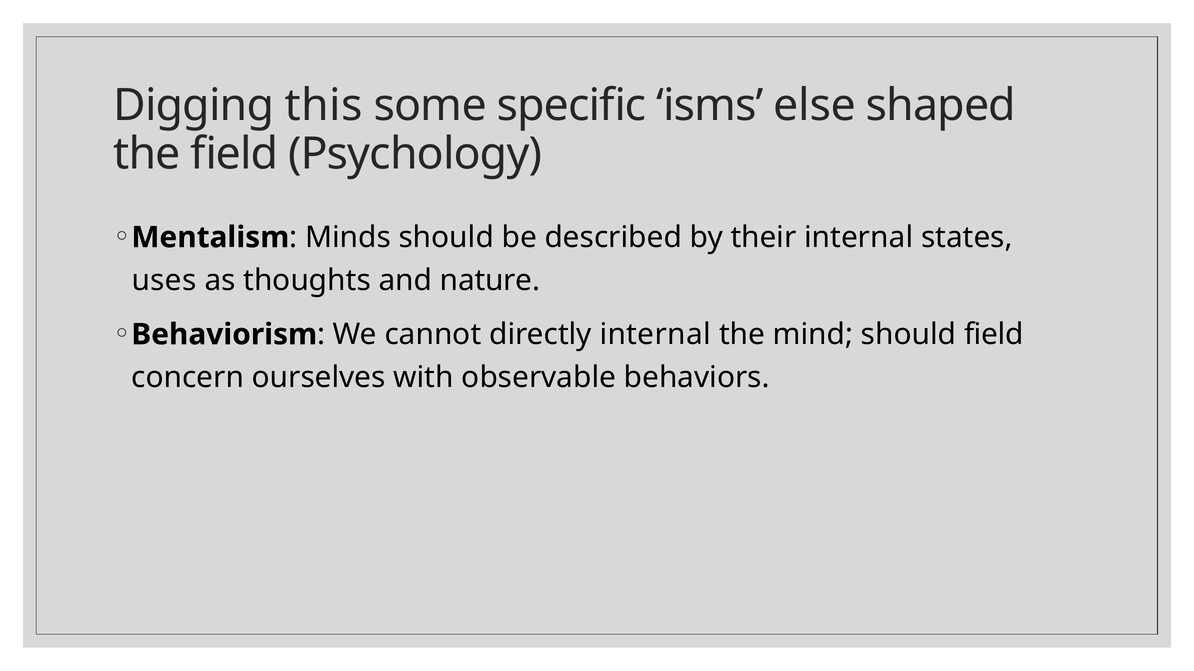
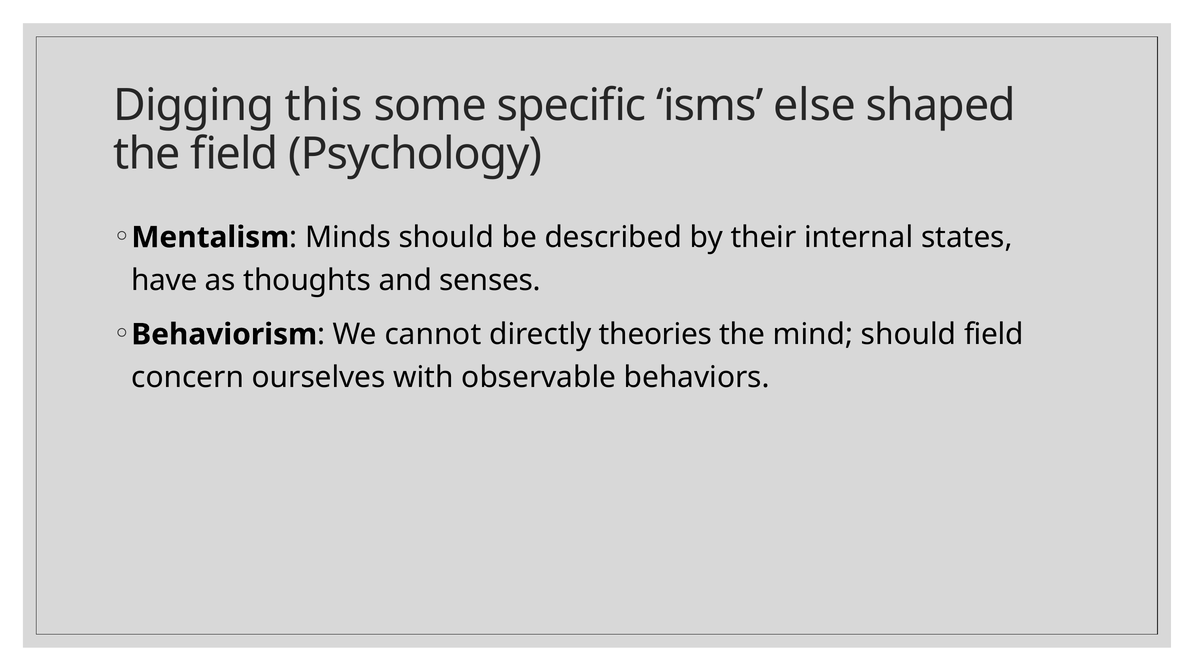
uses: uses -> have (164, 281)
nature: nature -> senses (490, 281)
directly internal: internal -> theories (656, 335)
